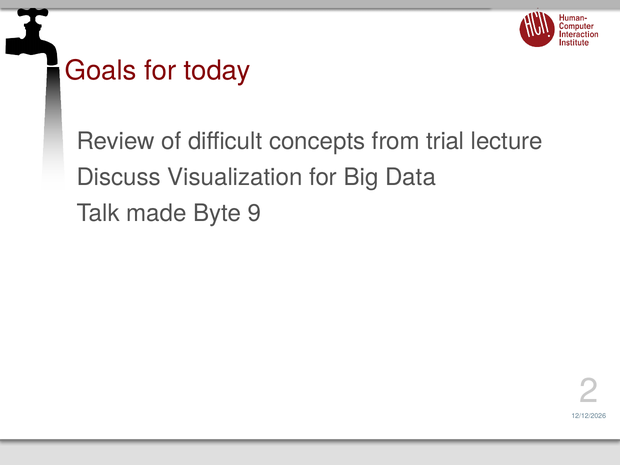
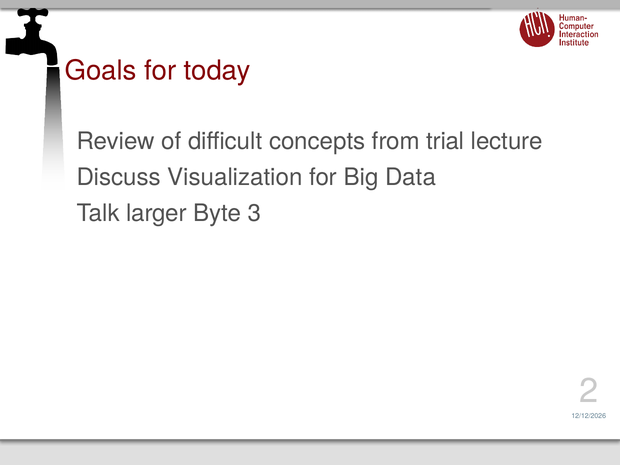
made: made -> larger (156, 213)
9: 9 -> 3 (254, 213)
